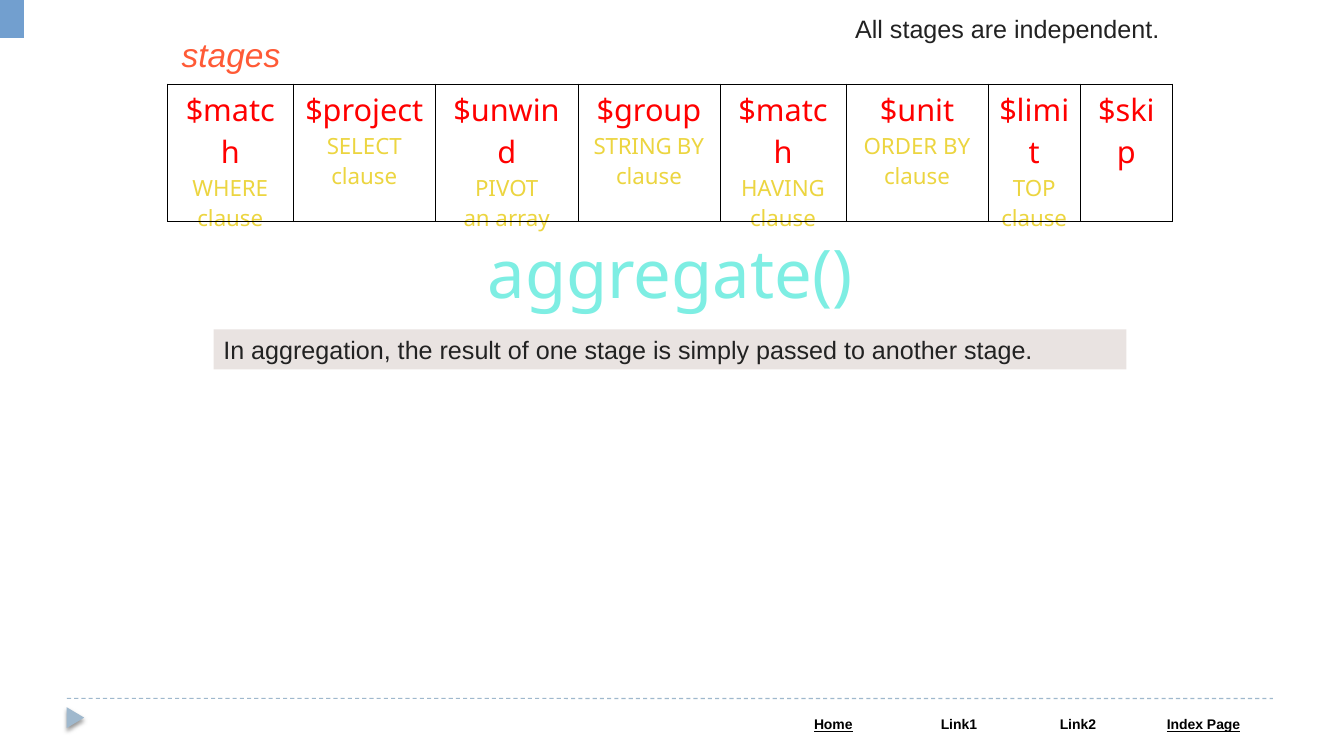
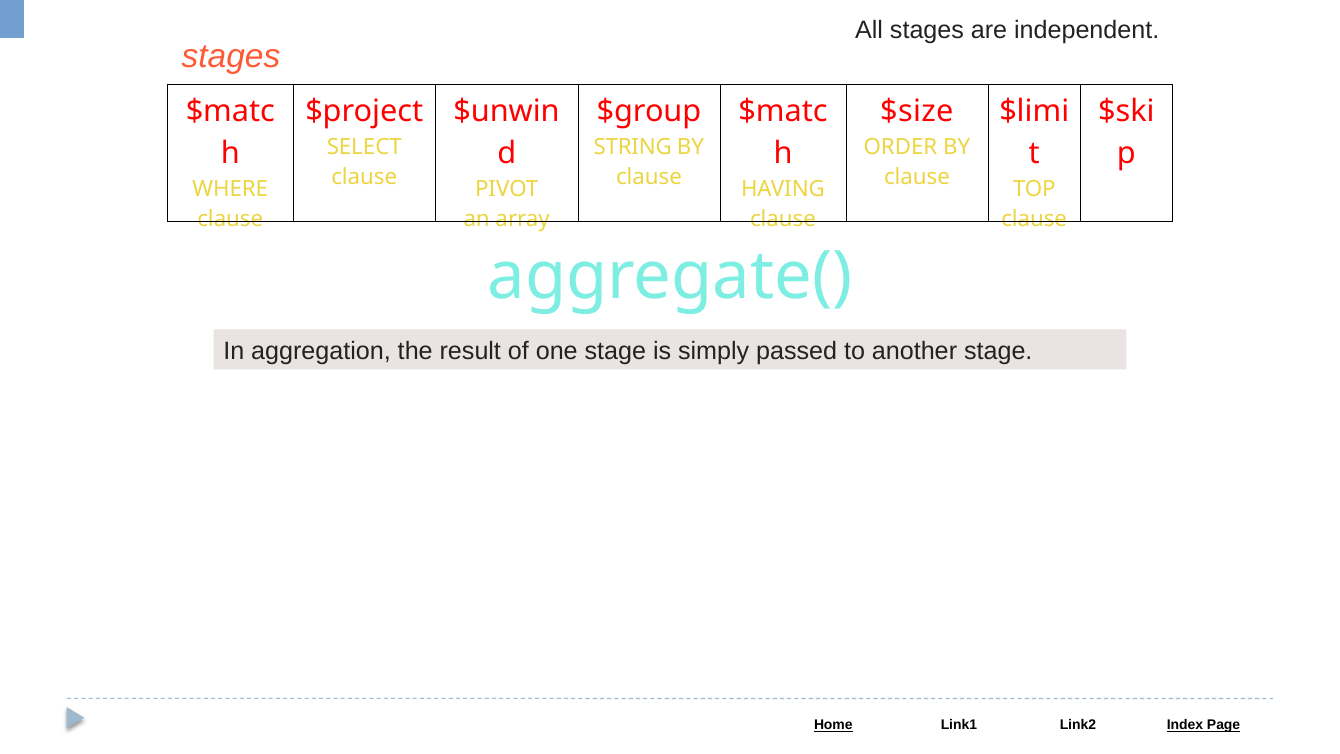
$unit: $unit -> $size (917, 111)
